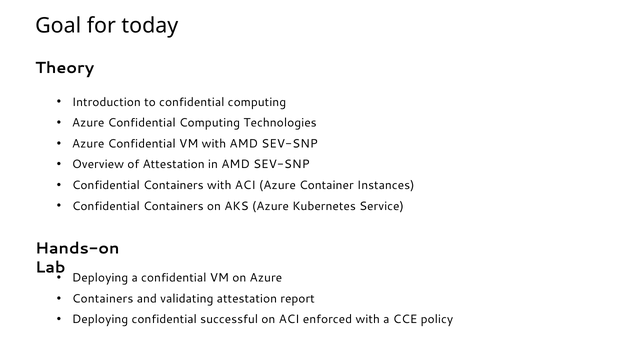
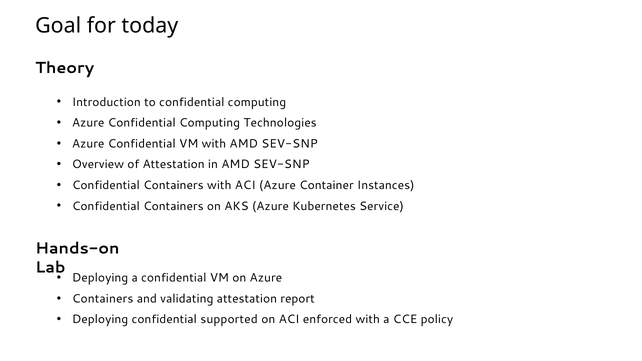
successful: successful -> supported (229, 320)
